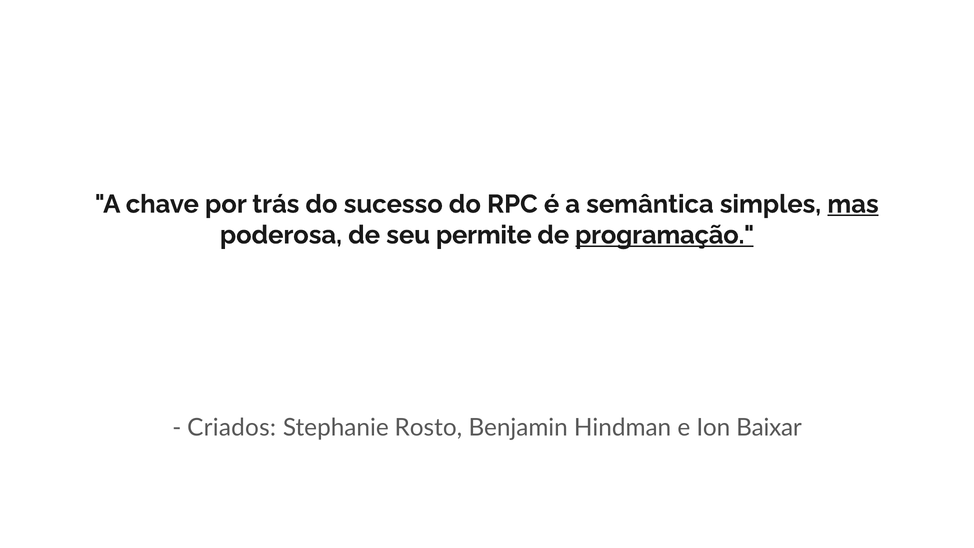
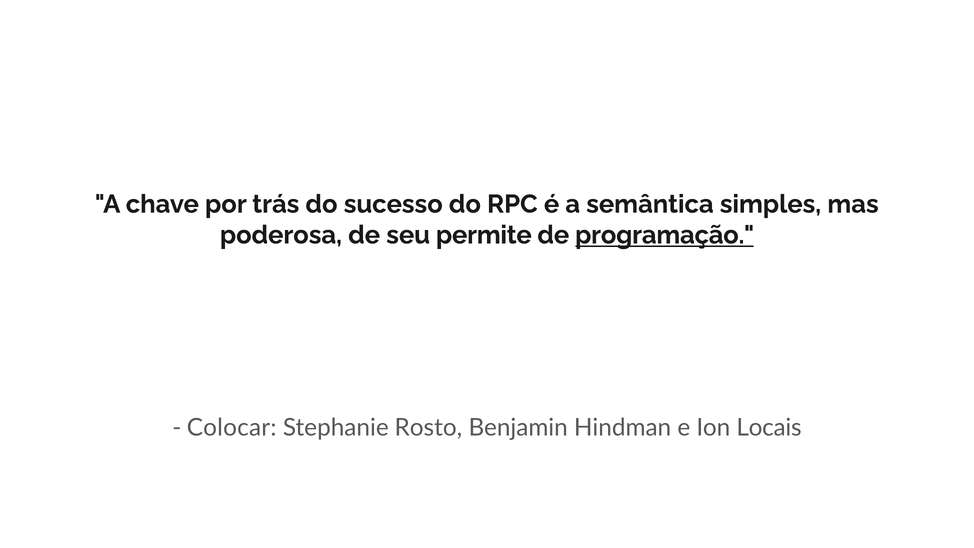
mas underline: present -> none (853, 204)
Criados: Criados -> Colocar (232, 428)
Baixar: Baixar -> Locais (769, 428)
